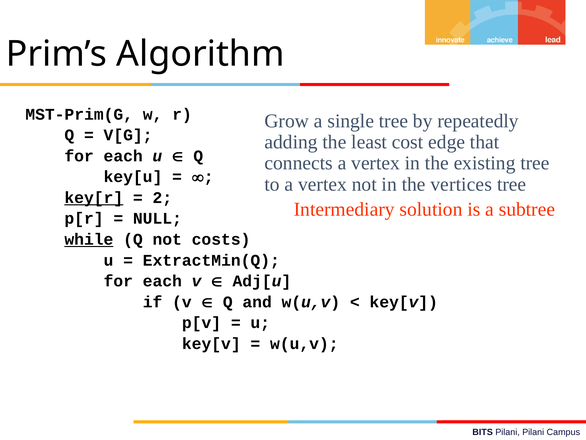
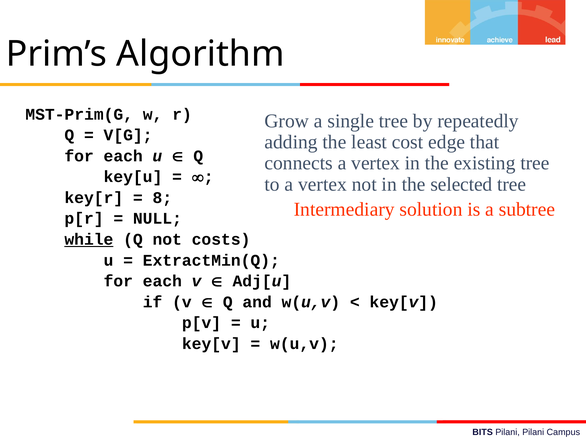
vertices: vertices -> selected (461, 184)
key[r underline: present -> none (94, 198)
2: 2 -> 8 (162, 198)
